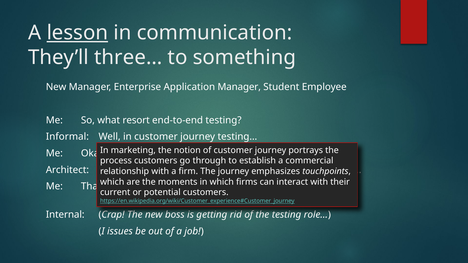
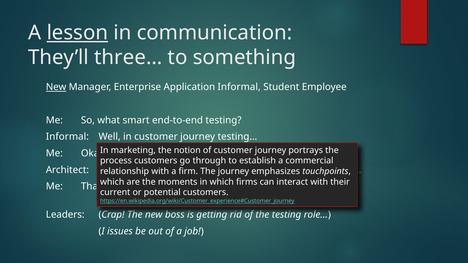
New underline: none -> present (56, 87)
Application Manager: Manager -> Informal (239, 87)
resort: resort -> smart (136, 120)
Internal: Internal -> Leaders (65, 215)
